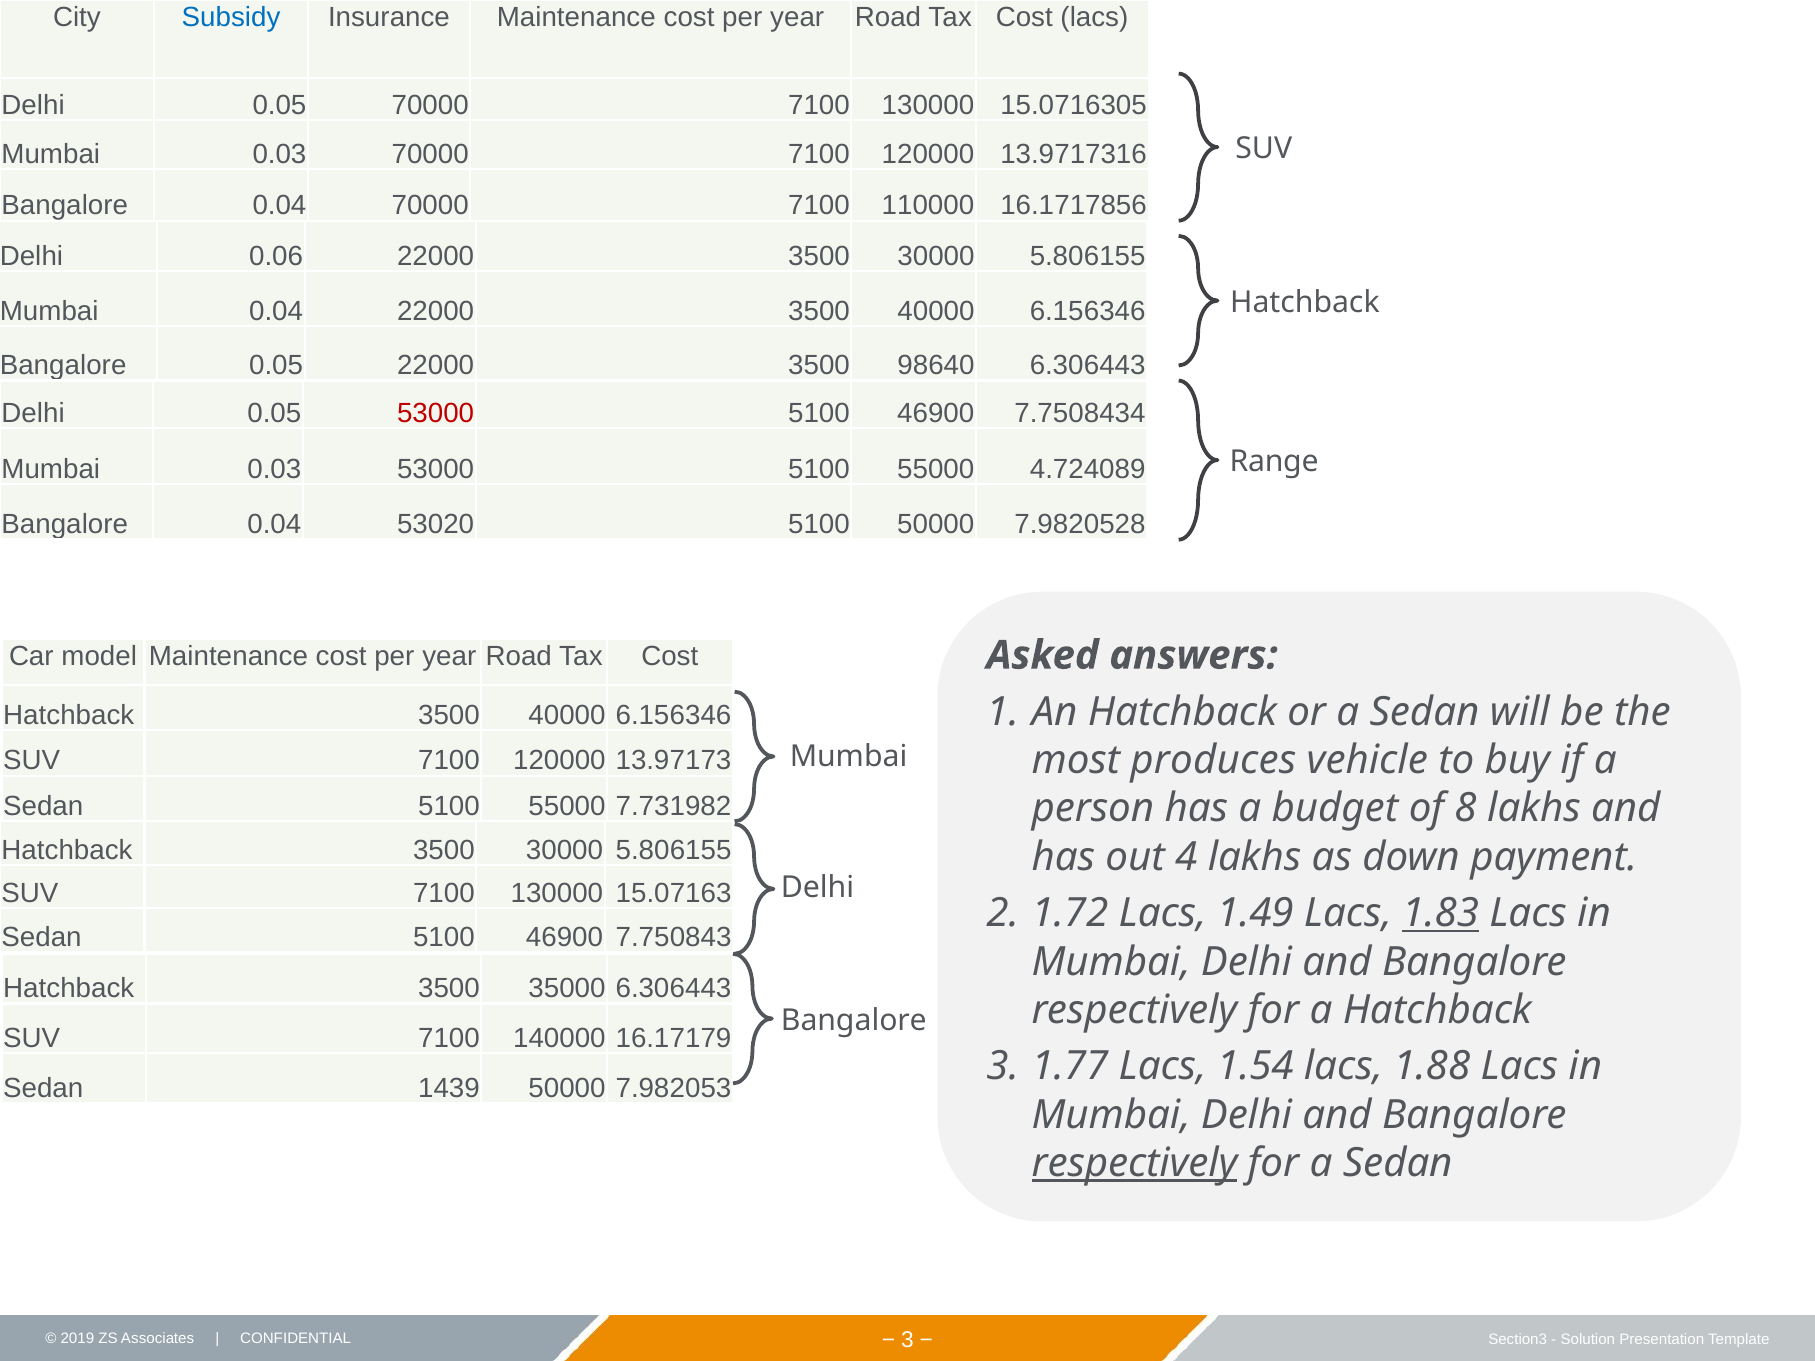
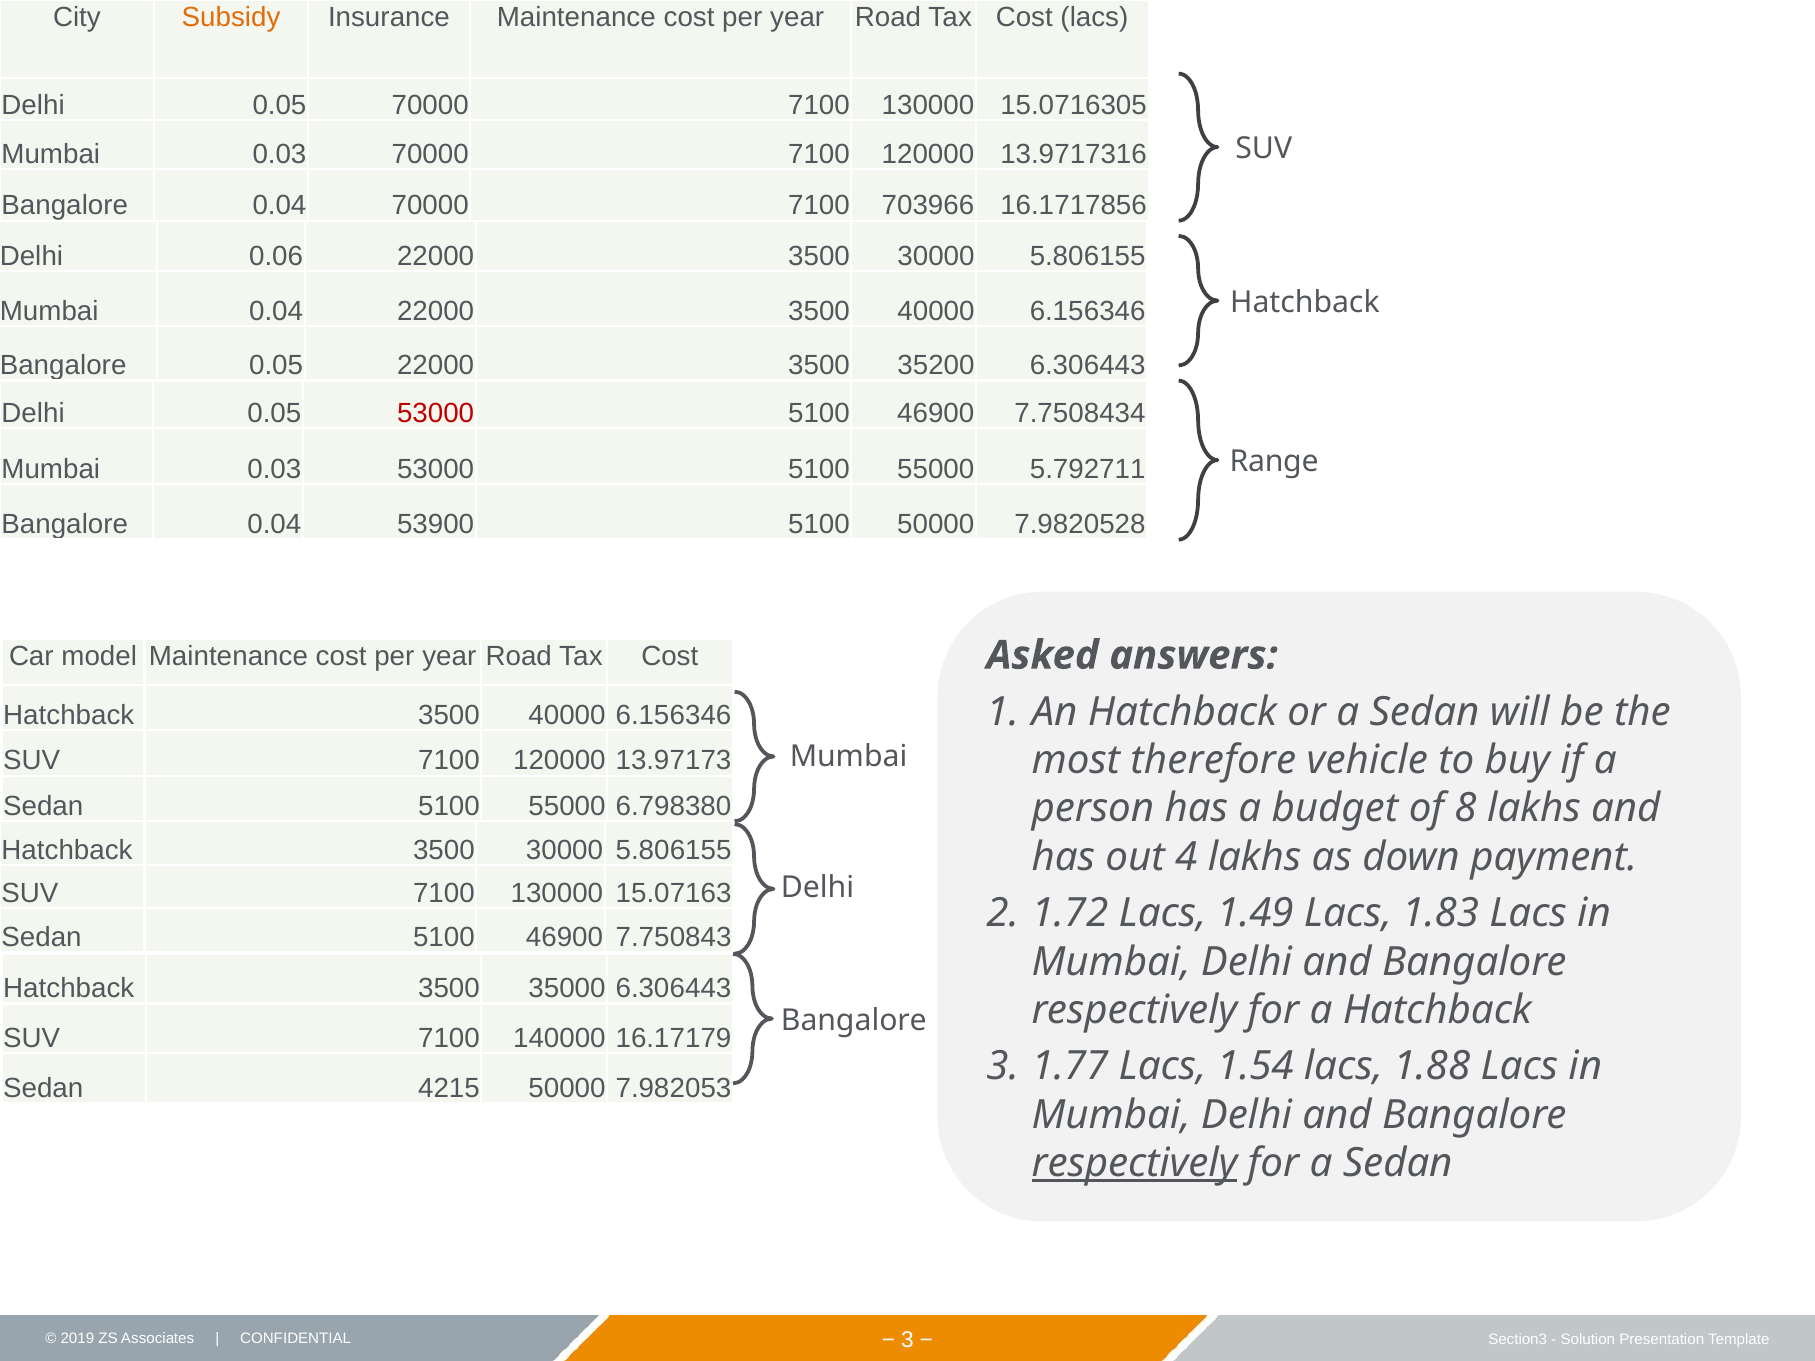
Subsidy colour: blue -> orange (231, 17)
110000: 110000 -> 703966 (928, 206)
98640: 98640 -> 35200 (936, 366)
4.724089: 4.724089 -> 5.792711 (1088, 469)
53020: 53020 -> 53900 (436, 525)
produces: produces -> therefore (1213, 760)
7.731982: 7.731982 -> 6.798380 (673, 806)
1.83 underline: present -> none (1441, 914)
1439: 1439 -> 4215 (449, 1088)
